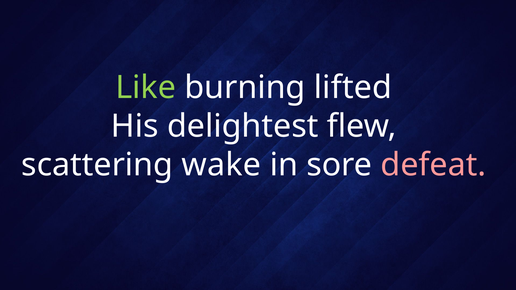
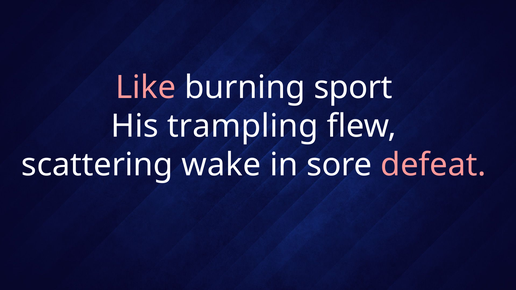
Like colour: light green -> pink (146, 88)
lifted: lifted -> sport (353, 88)
delightest: delightest -> trampling (243, 126)
